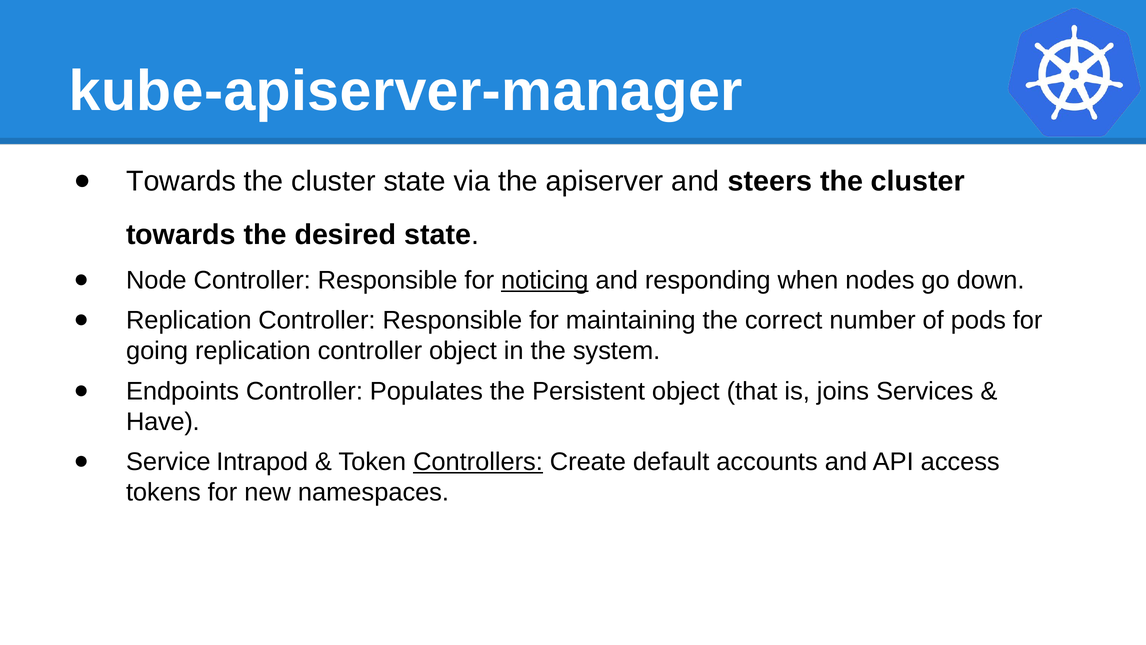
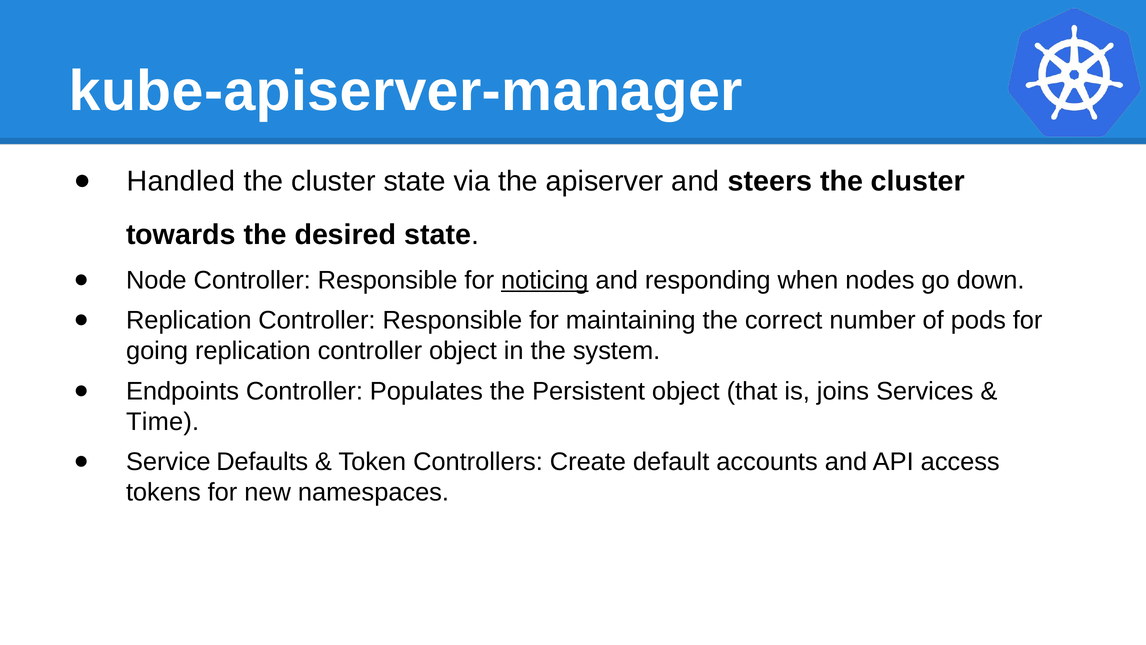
Towards: Towards -> Handled (181, 181)
Have: Have -> Time (163, 421)
Intrapod: Intrapod -> Defaults (262, 462)
Controllers underline: present -> none (478, 462)
